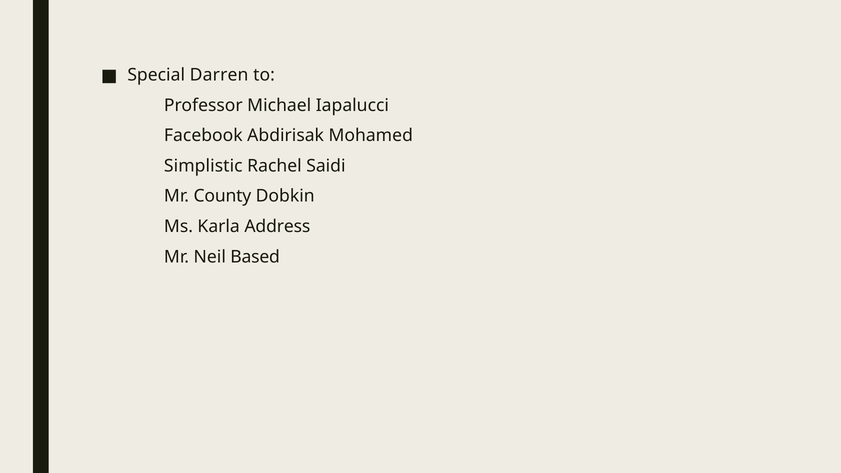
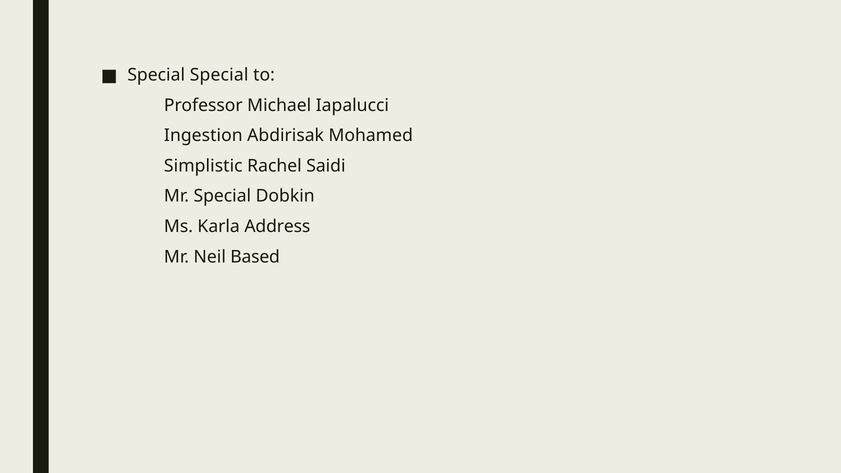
Special Darren: Darren -> Special (219, 75)
Facebook: Facebook -> Ingestion (203, 136)
Mr County: County -> Special (222, 196)
